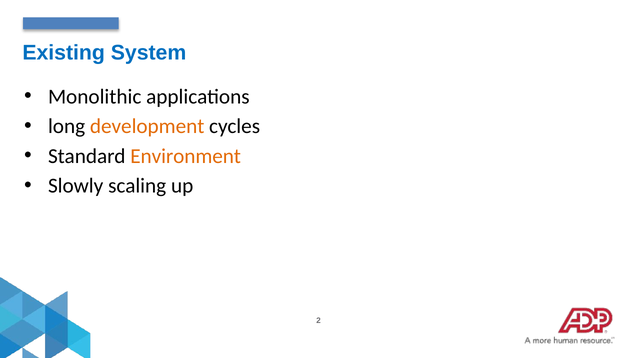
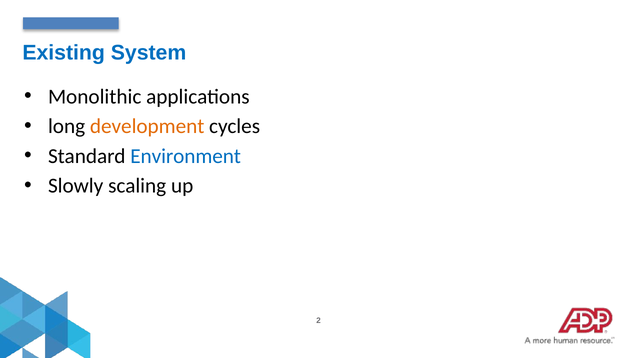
Environment colour: orange -> blue (186, 156)
